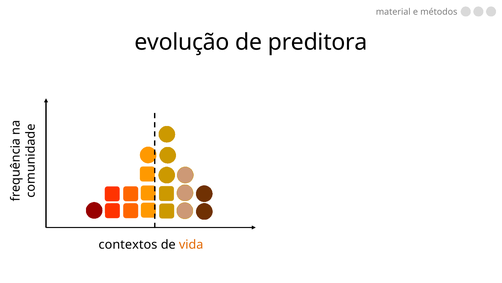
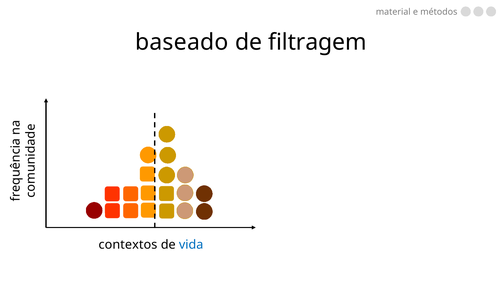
evolução: evolução -> baseado (182, 42)
preditora: preditora -> filtragem (317, 42)
vida colour: orange -> blue (191, 244)
